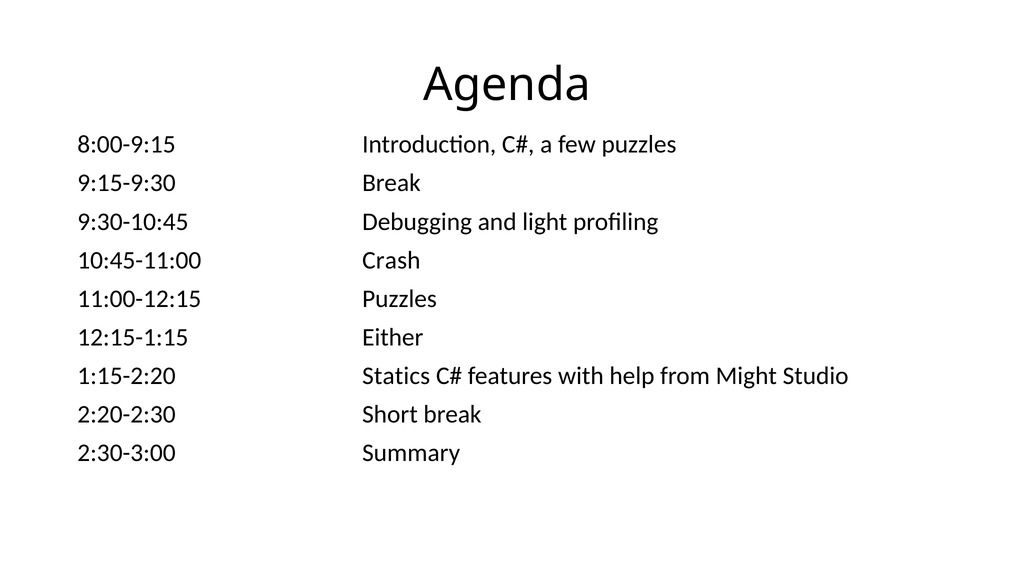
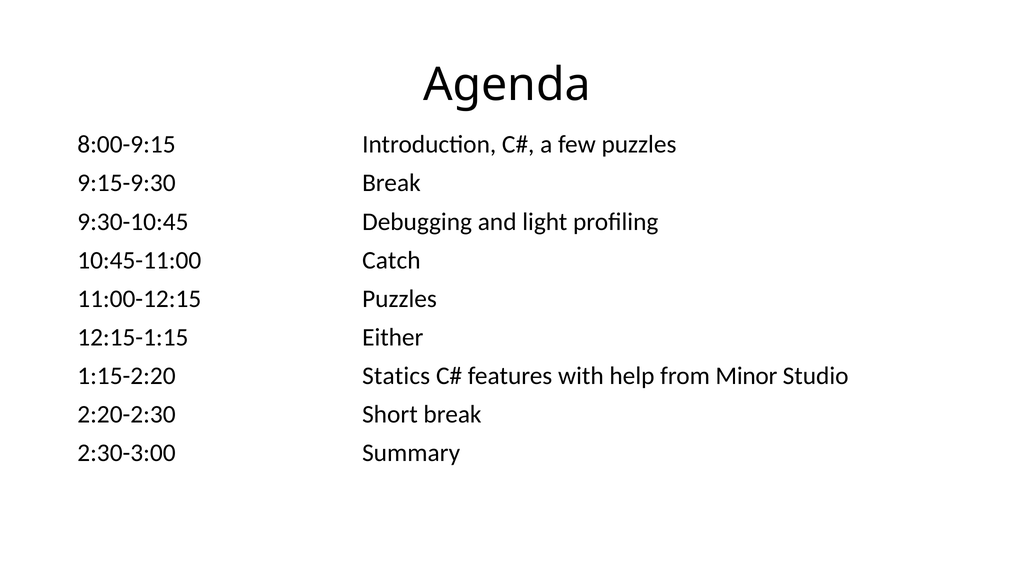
Crash: Crash -> Catch (391, 260)
Might: Might -> Minor (746, 376)
